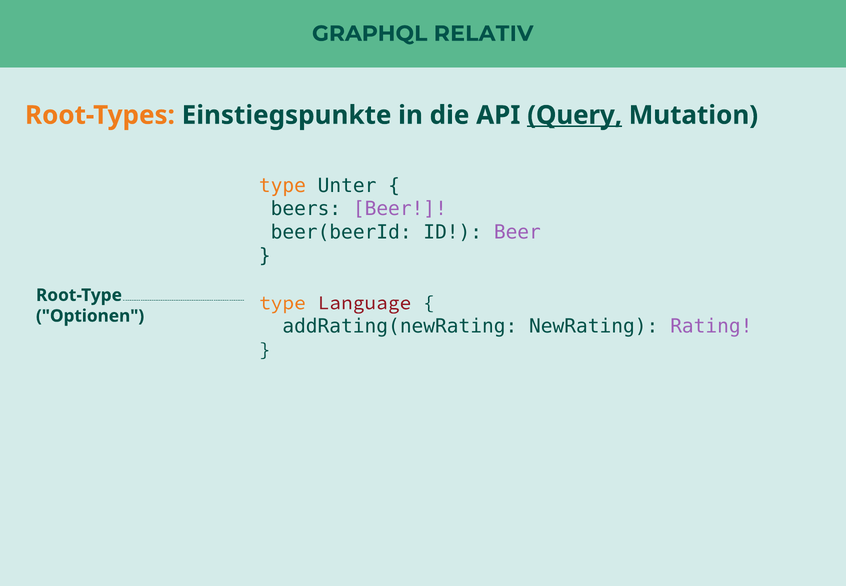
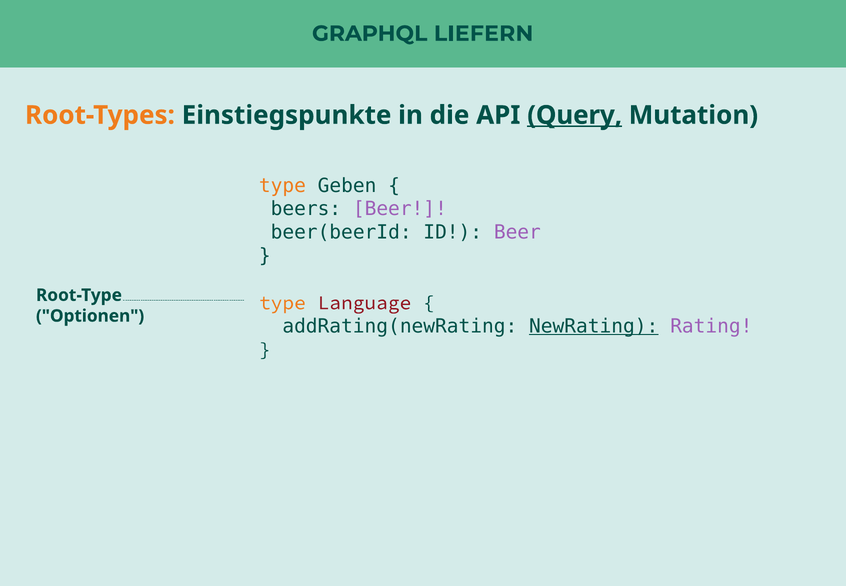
RELATIV: RELATIV -> LIEFERN (484, 34)
Unter: Unter -> Geben (347, 185)
NewRating underline: none -> present (594, 326)
